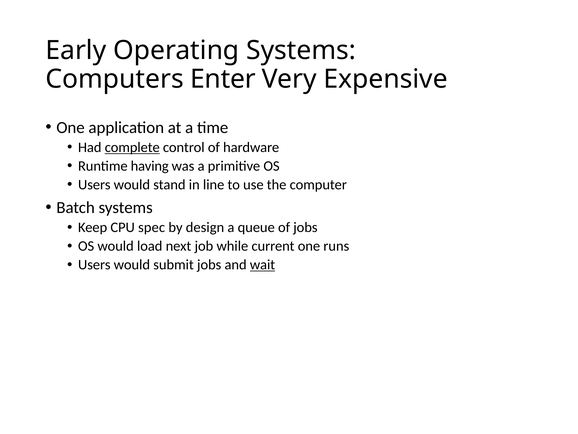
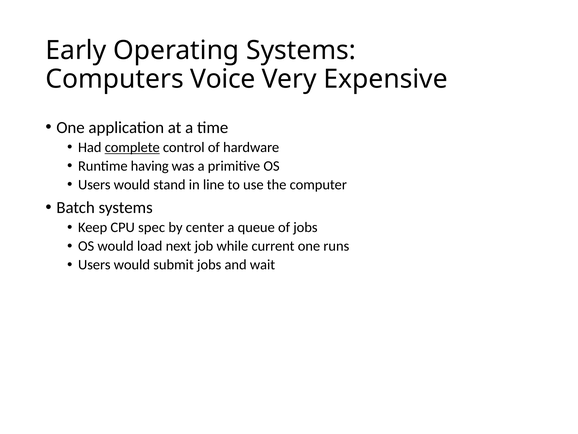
Enter: Enter -> Voice (223, 79)
design: design -> center (205, 227)
wait underline: present -> none (263, 265)
